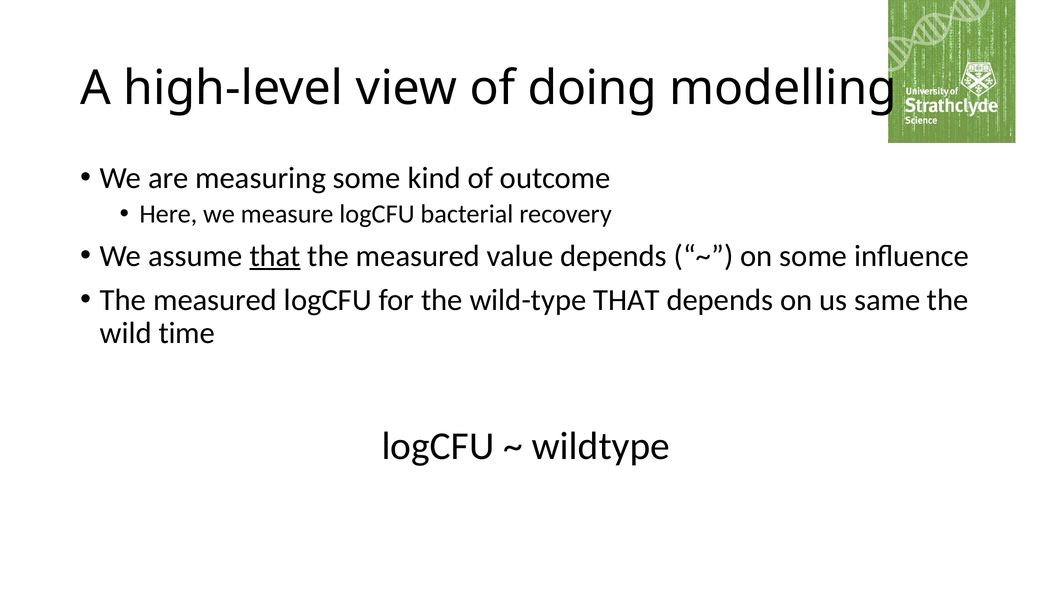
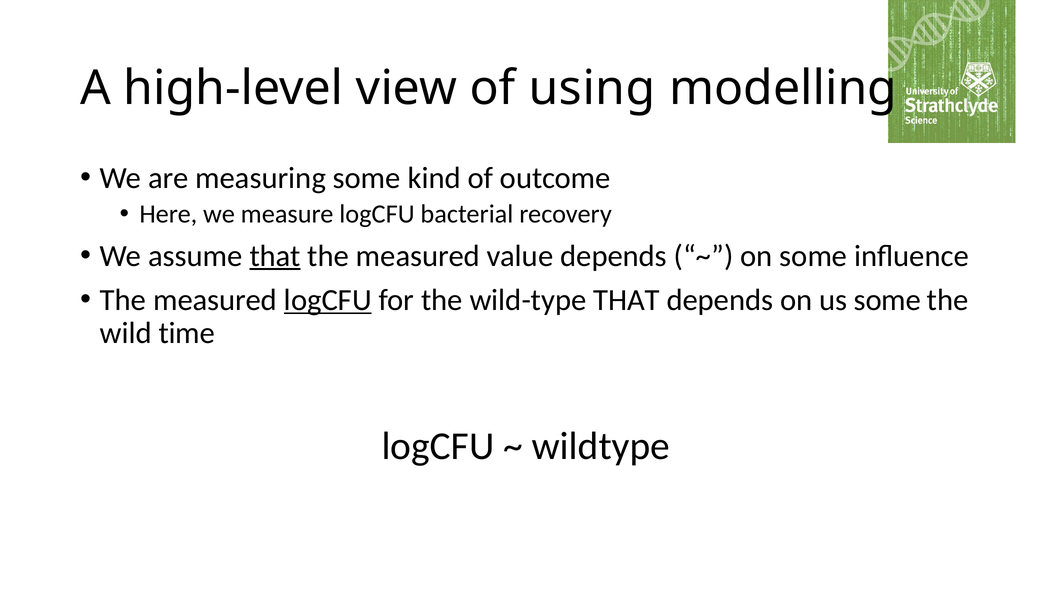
doing: doing -> using (592, 88)
logCFU underline: none -> present (328, 300)
us same: same -> some (887, 300)
